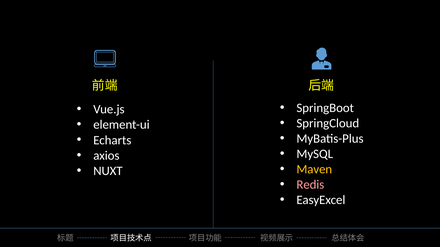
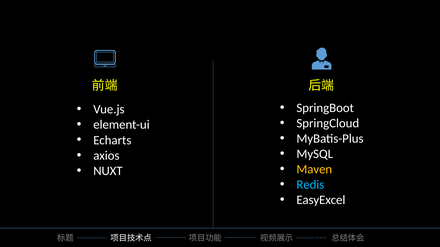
Redis colour: pink -> light blue (310, 185)
